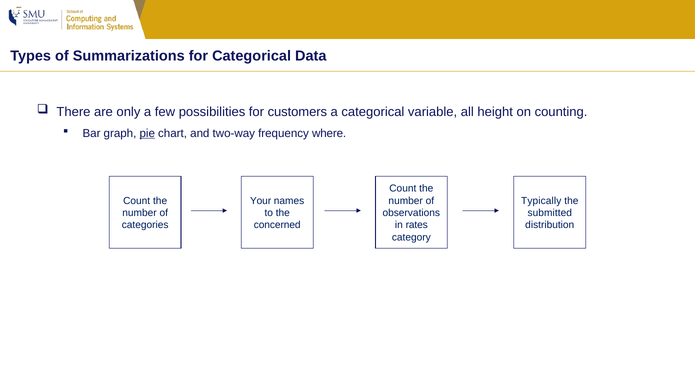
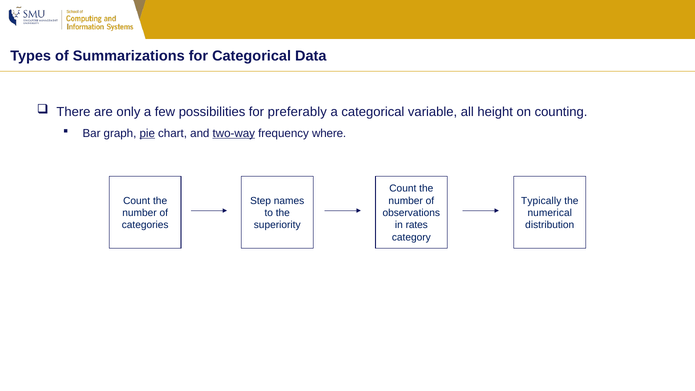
customers: customers -> preferably (297, 112)
two-way underline: none -> present (234, 133)
Your: Your -> Step (261, 201)
submitted: submitted -> numerical (550, 213)
concerned: concerned -> superiority (277, 225)
